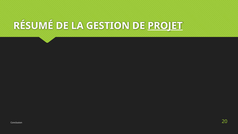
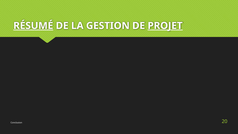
RÉSUMÉ underline: none -> present (33, 26)
